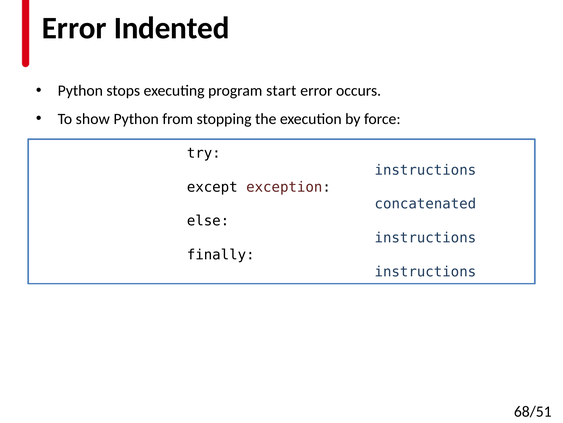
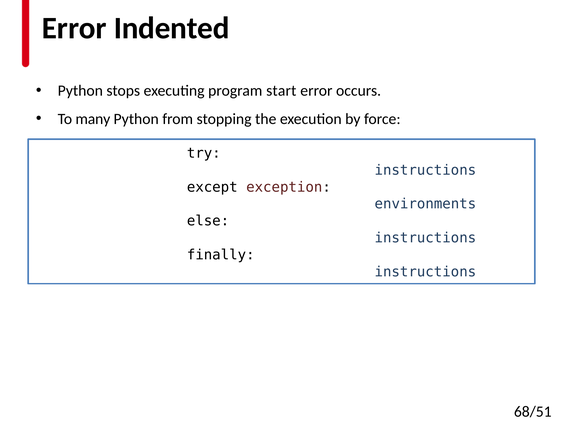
show: show -> many (93, 119)
concatenated: concatenated -> environments (425, 204)
